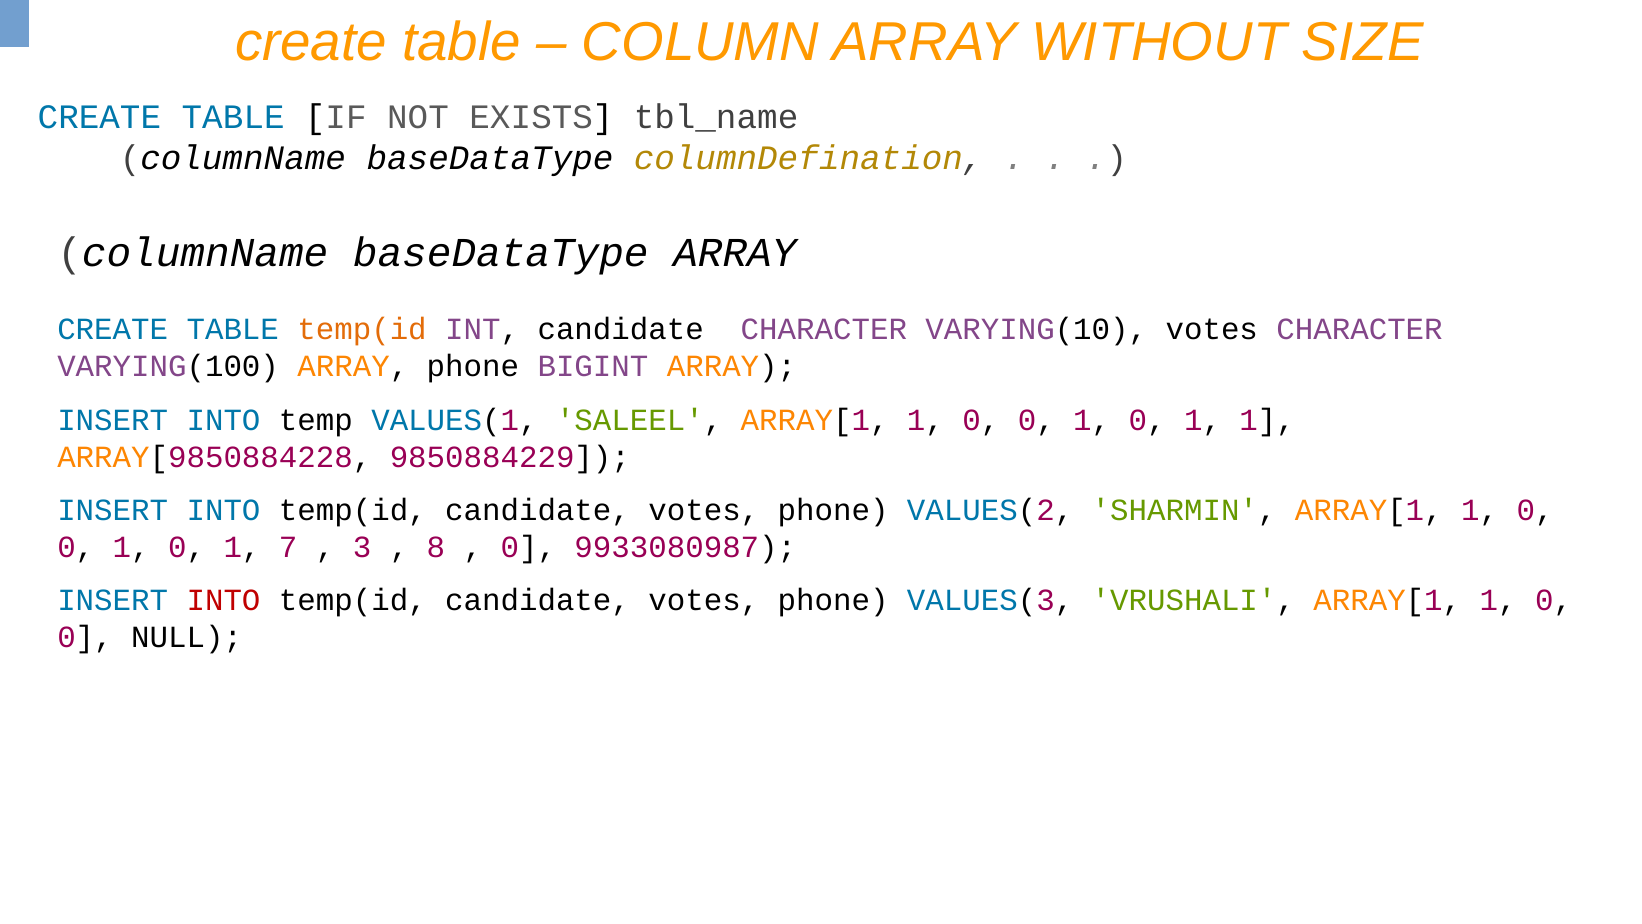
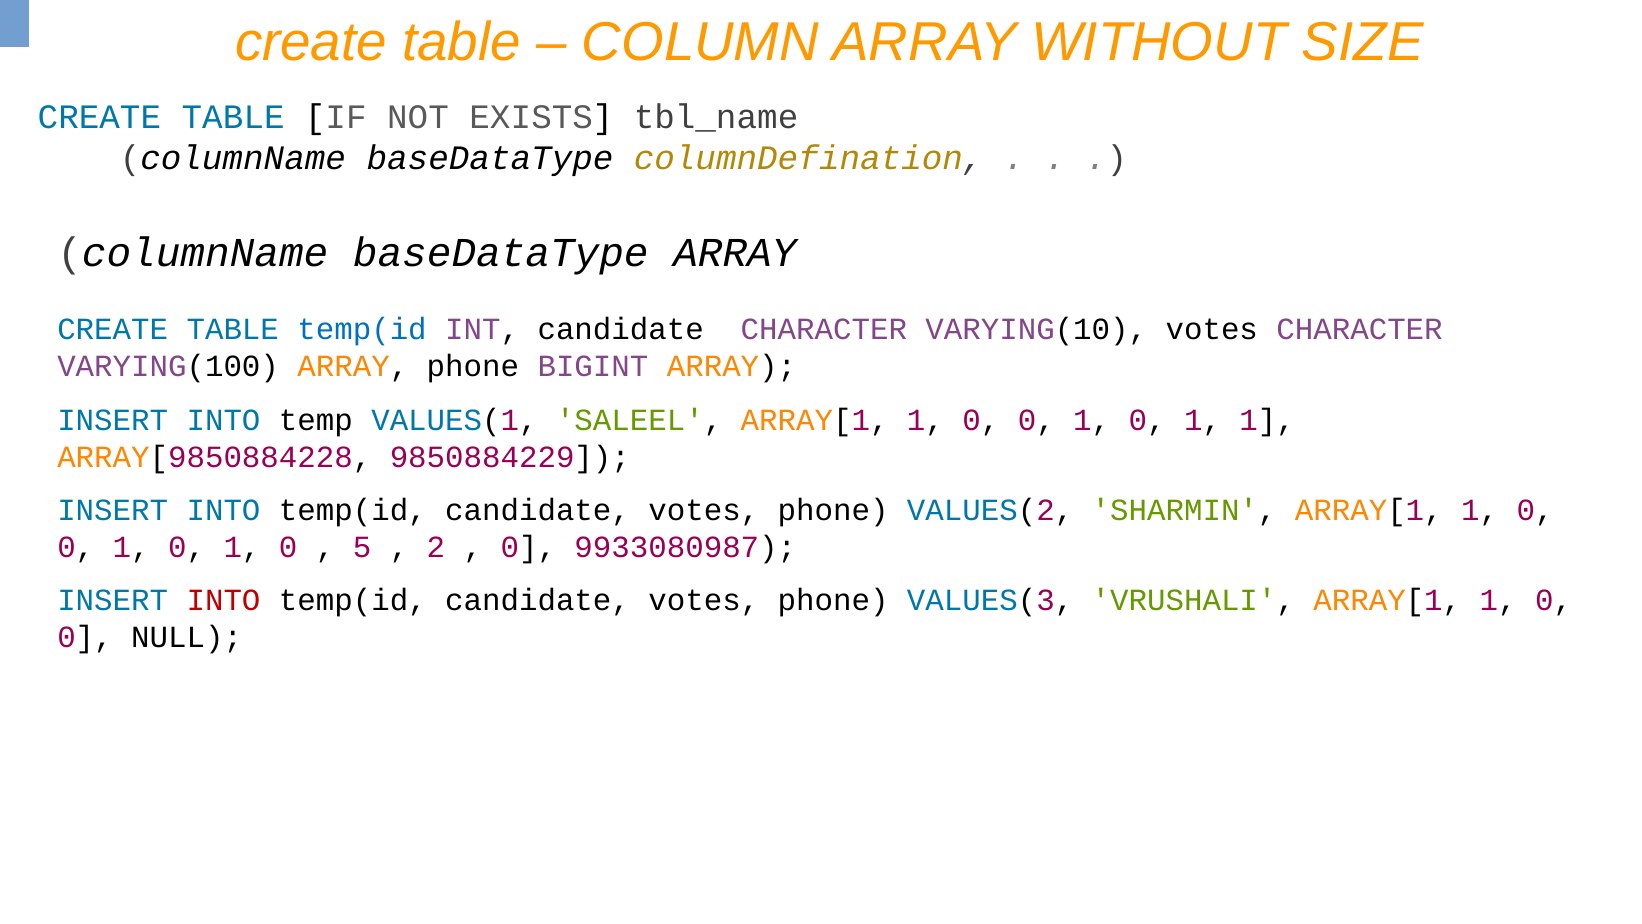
temp(id colour: orange -> blue (362, 330)
1 0 1 7: 7 -> 0 (288, 547)
3: 3 -> 5 (362, 547)
8: 8 -> 2 (436, 547)
